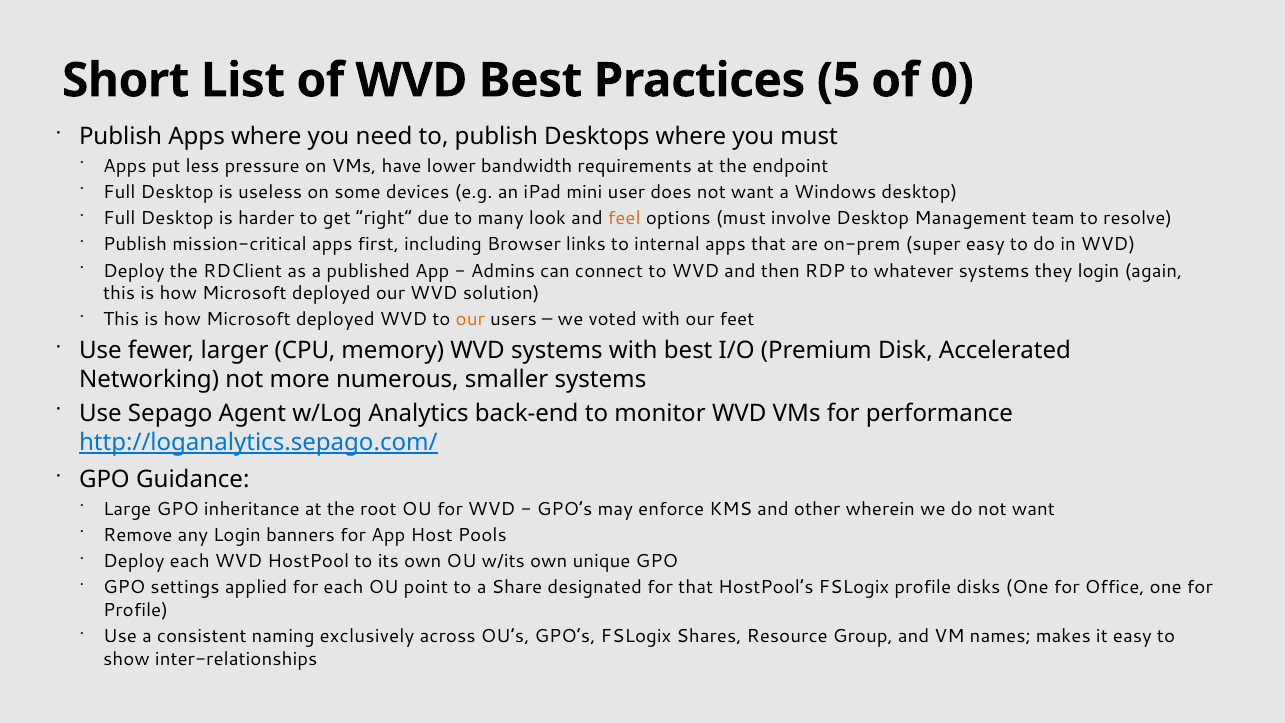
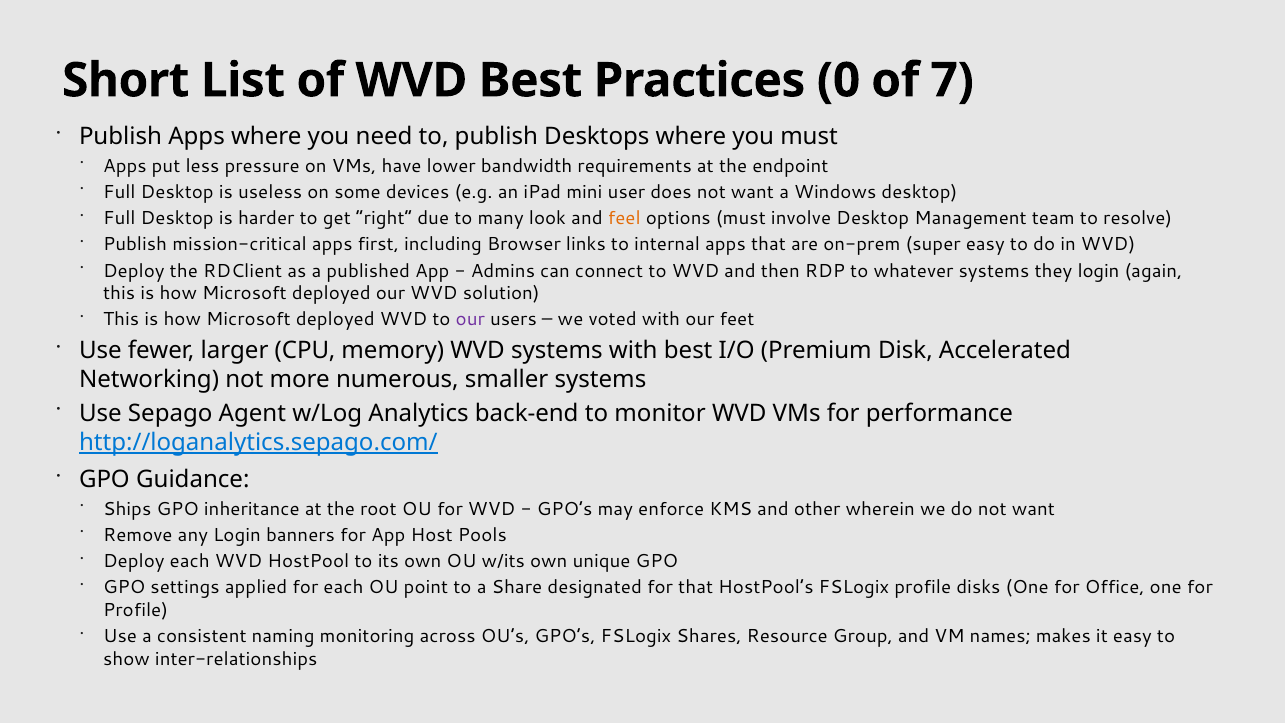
5: 5 -> 0 (839, 80)
0: 0 -> 7 (952, 80)
our colour: orange -> purple (470, 320)
Large: Large -> Ships (127, 509)
exclusively: exclusively -> monitoring (367, 636)
